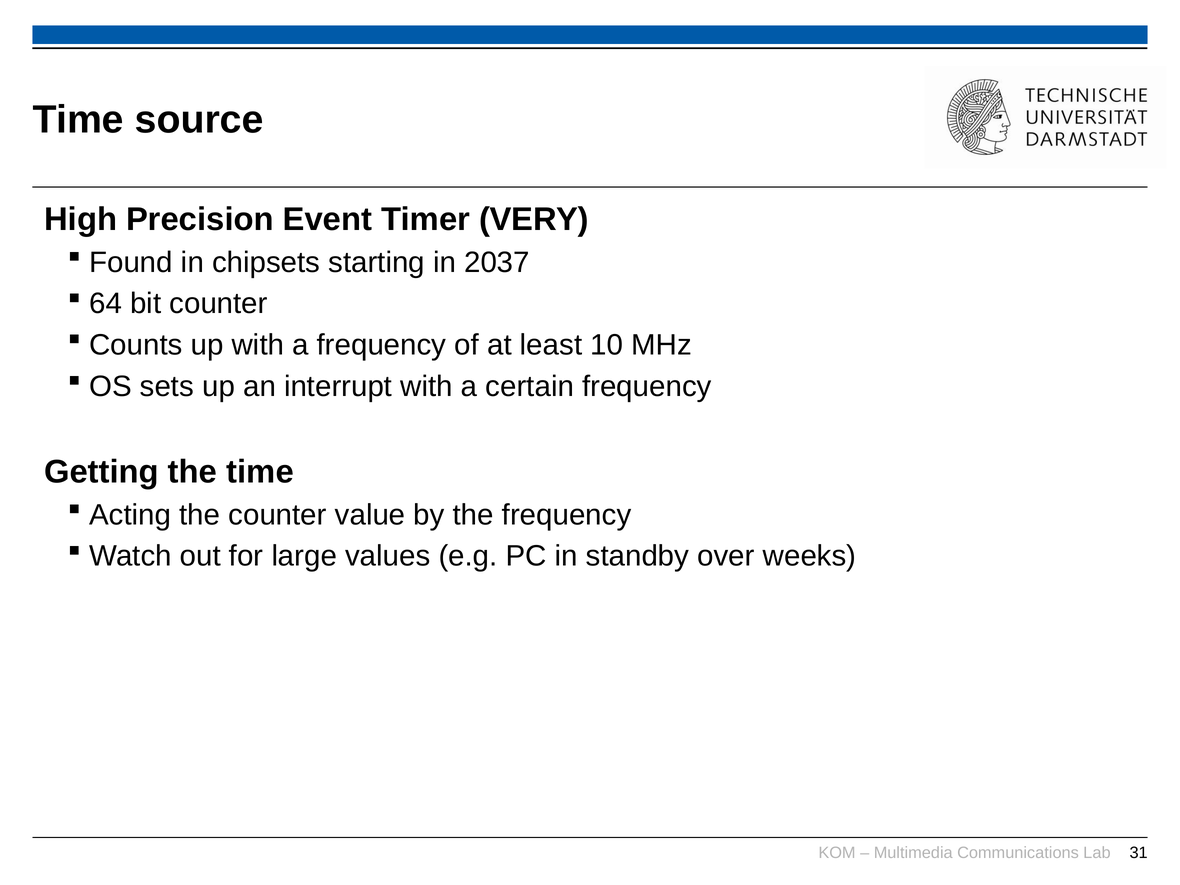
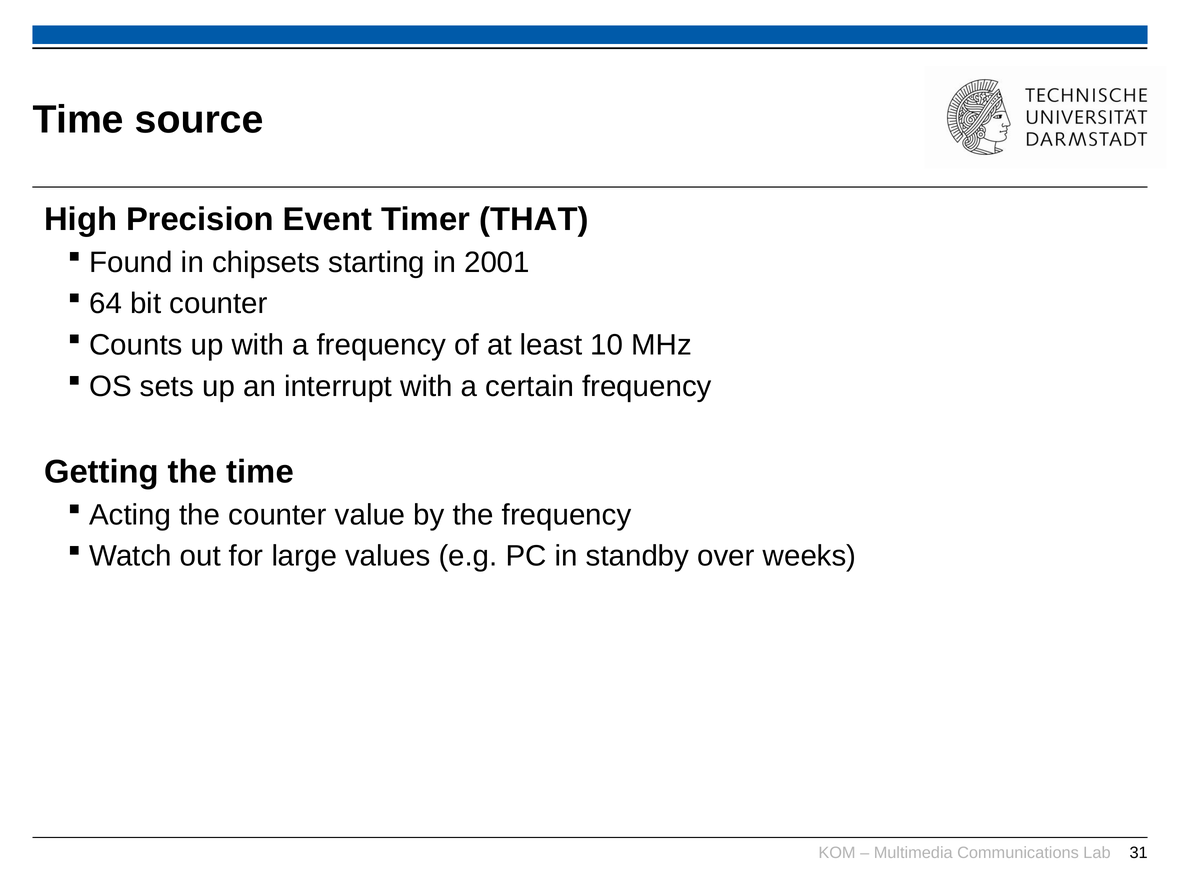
VERY: VERY -> THAT (534, 219)
2037: 2037 -> 2001 (497, 262)
